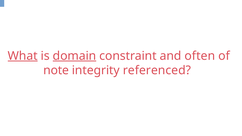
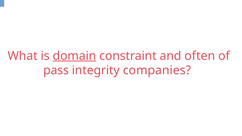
What underline: present -> none (23, 56)
note: note -> pass (56, 70)
referenced: referenced -> companies (157, 70)
